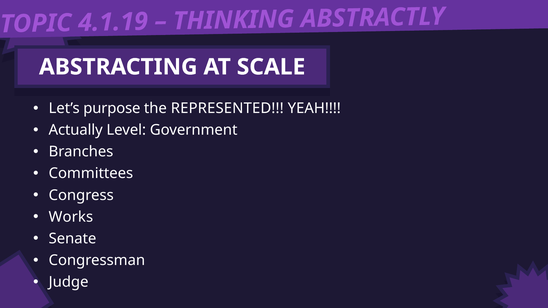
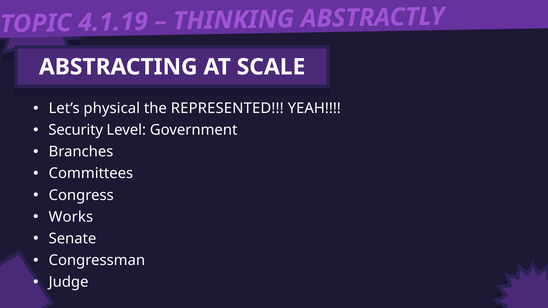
purpose: purpose -> physical (112, 108)
Actually: Actually -> Security (76, 130)
